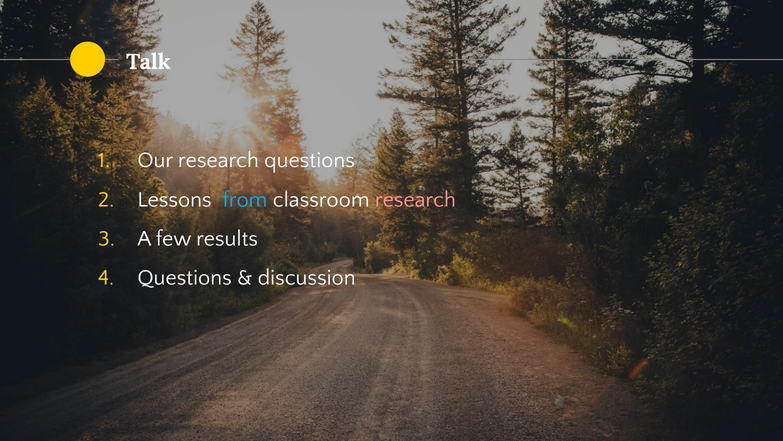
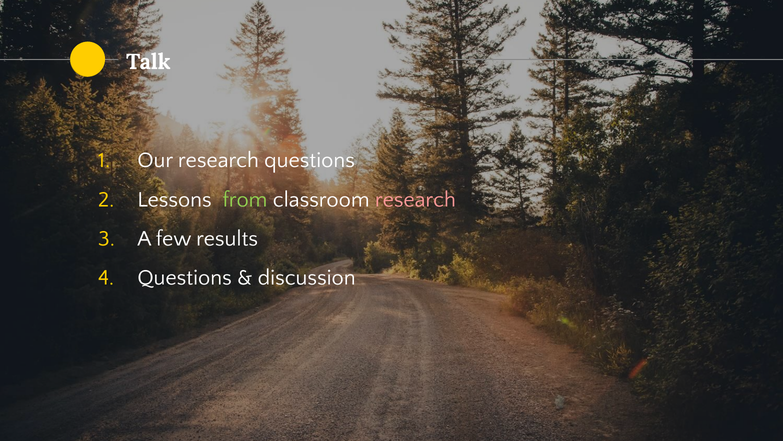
from colour: light blue -> light green (245, 199)
